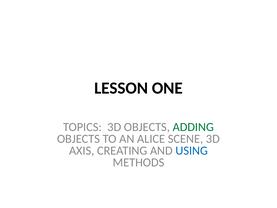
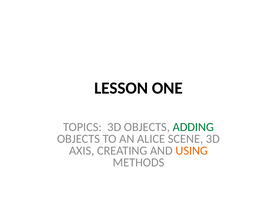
USING colour: blue -> orange (192, 151)
